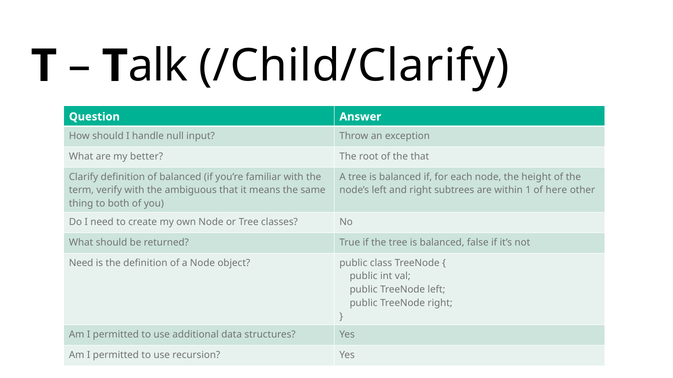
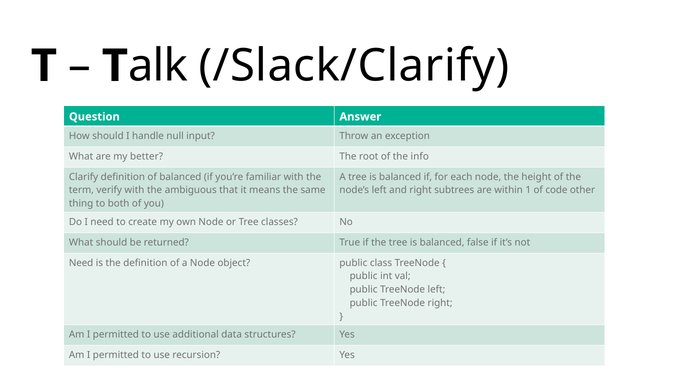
/Child/Clarify: /Child/Clarify -> /Slack/Clarify (354, 66)
the that: that -> info (420, 157)
here: here -> code (556, 190)
